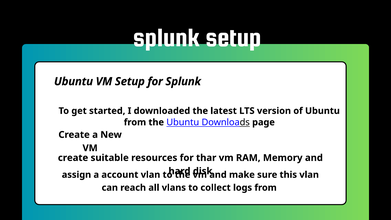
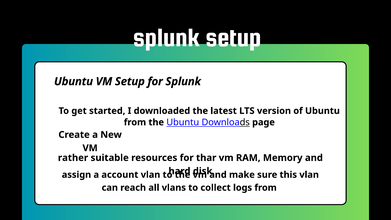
create: create -> rather (73, 158)
